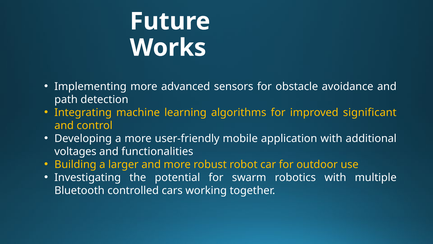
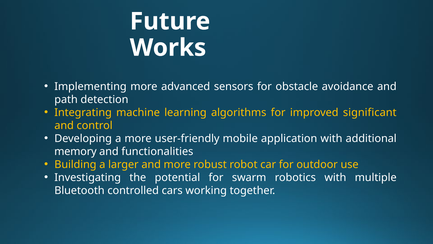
voltages: voltages -> memory (75, 151)
